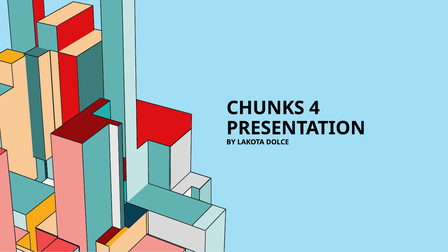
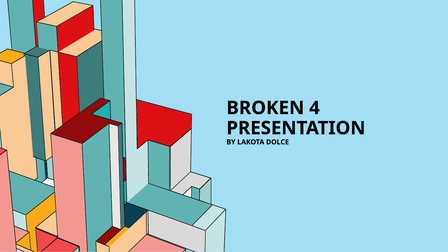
CHUNKS: CHUNKS -> BROKEN (265, 108)
